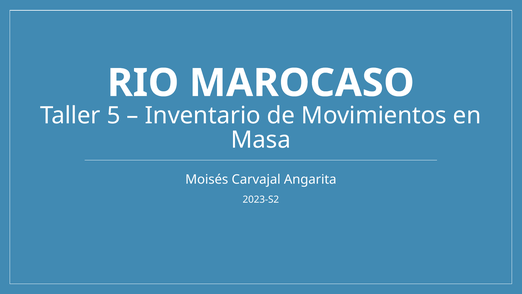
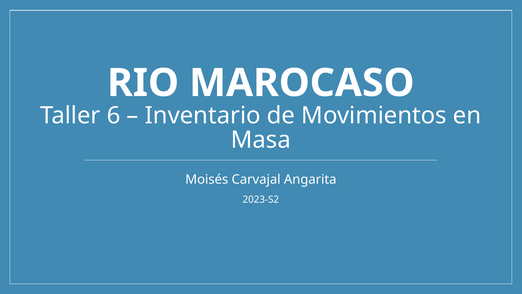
5: 5 -> 6 (114, 115)
